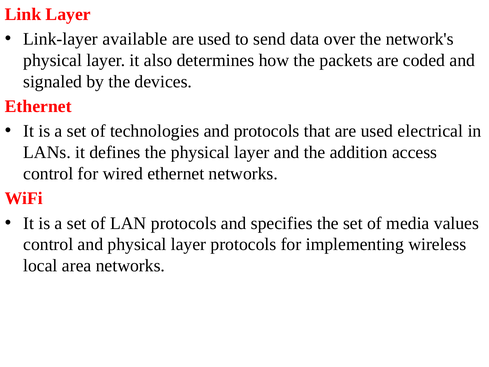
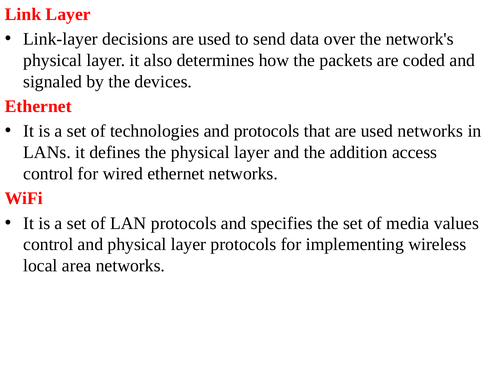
available: available -> decisions (135, 39)
used electrical: electrical -> networks (430, 131)
